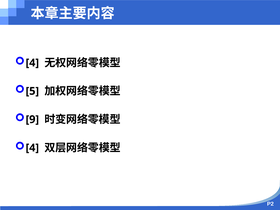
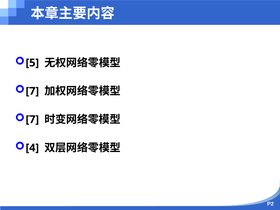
4: 4 -> 5 (32, 63)
5: 5 -> 7 (32, 91)
9: 9 -> 7 (32, 119)
